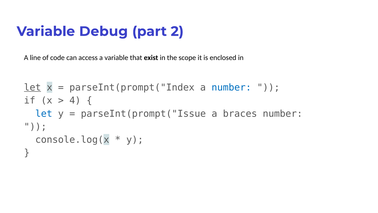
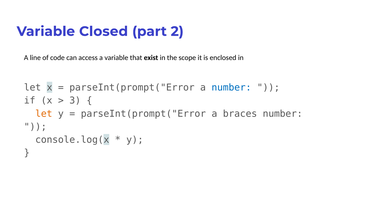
Debug: Debug -> Closed (104, 31)
let underline: present -> none (32, 87)
parseInt(prompt("Index: parseInt(prompt("Index -> parseInt(prompt("Error (132, 87)
4: 4 -> 3 (75, 100)
let colour: blue -> orange (44, 113)
parseInt(prompt("Issue: parseInt(prompt("Issue -> parseInt(prompt("Error (143, 113)
